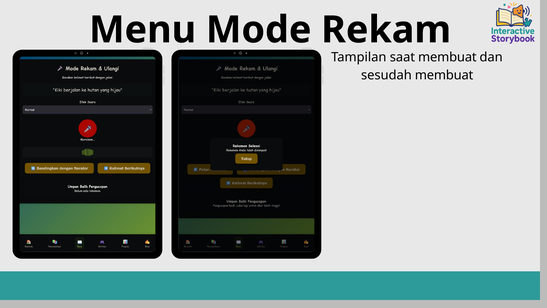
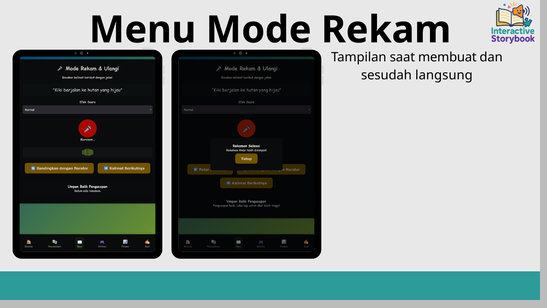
sesudah membuat: membuat -> langsung (444, 75)
